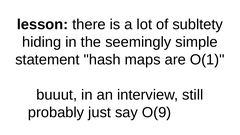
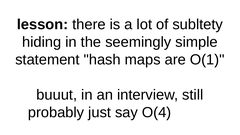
O(9: O(9 -> O(4 (157, 113)
